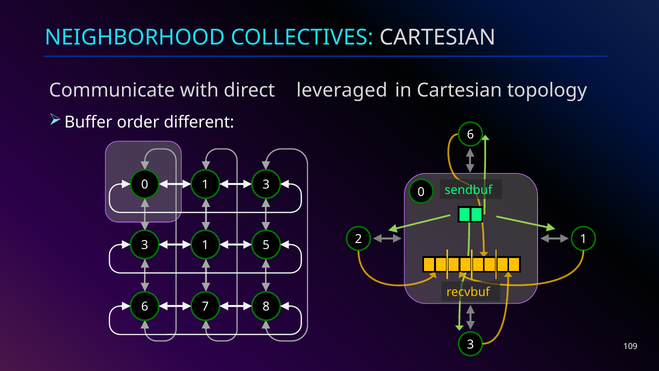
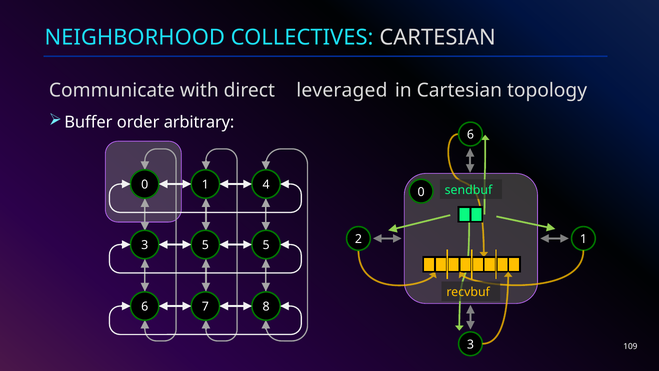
different: different -> arbitrary (199, 122)
1 3: 3 -> 4 (266, 185)
3 1: 1 -> 5 (205, 245)
